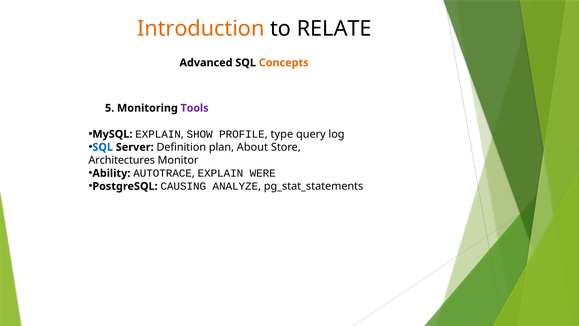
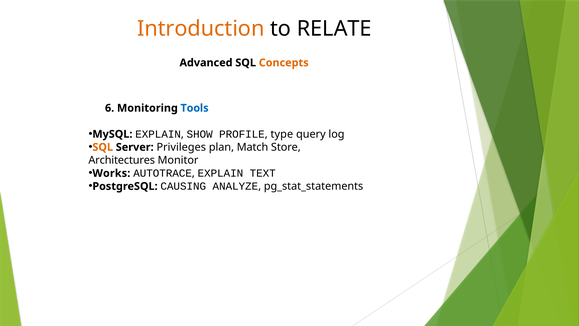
5: 5 -> 6 (110, 108)
Tools colour: purple -> blue (195, 108)
SQL colour: blue -> orange (103, 147)
Definition: Definition -> Privileges (181, 147)
About: About -> Match (253, 147)
Ability: Ability -> Works (111, 173)
WERE: WERE -> TEXT (263, 173)
